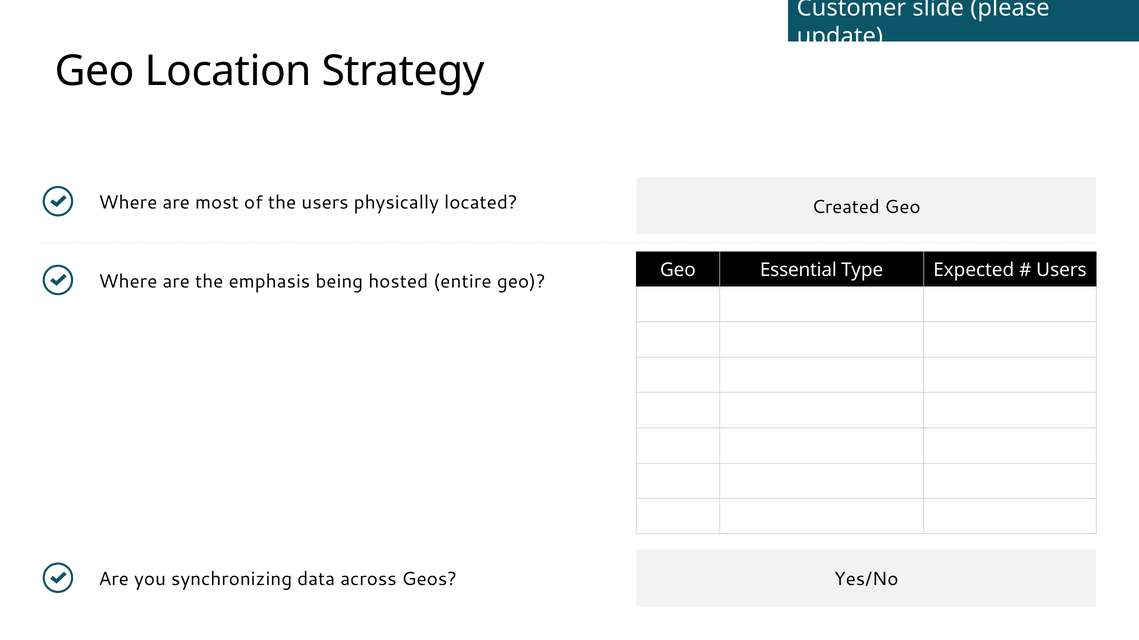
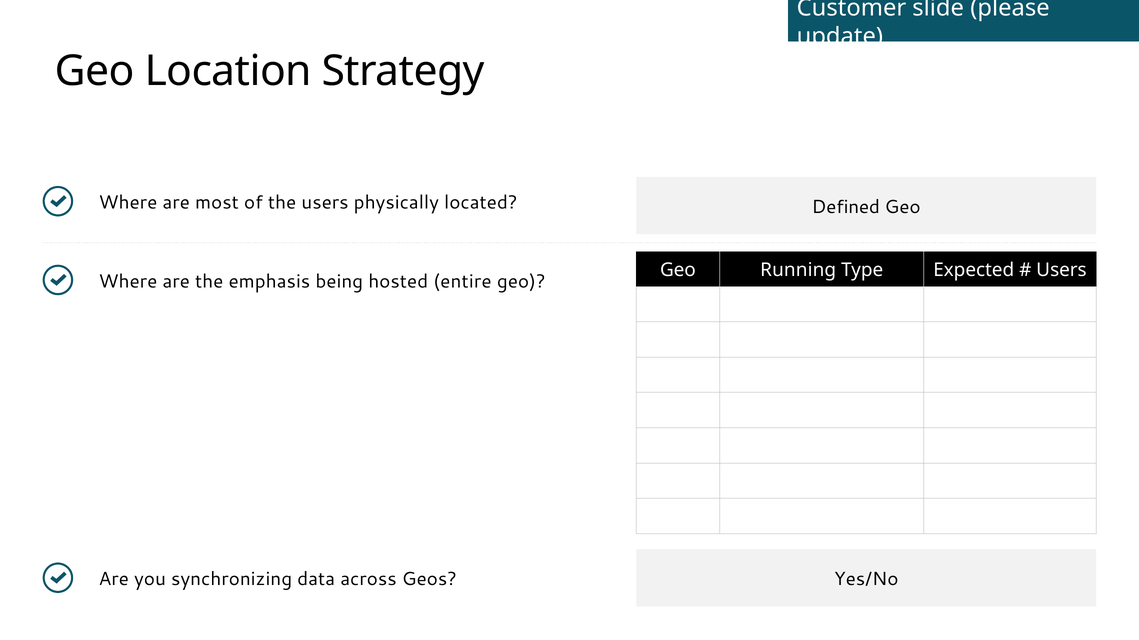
Created: Created -> Defined (846, 207)
Essential: Essential -> Running (798, 270)
